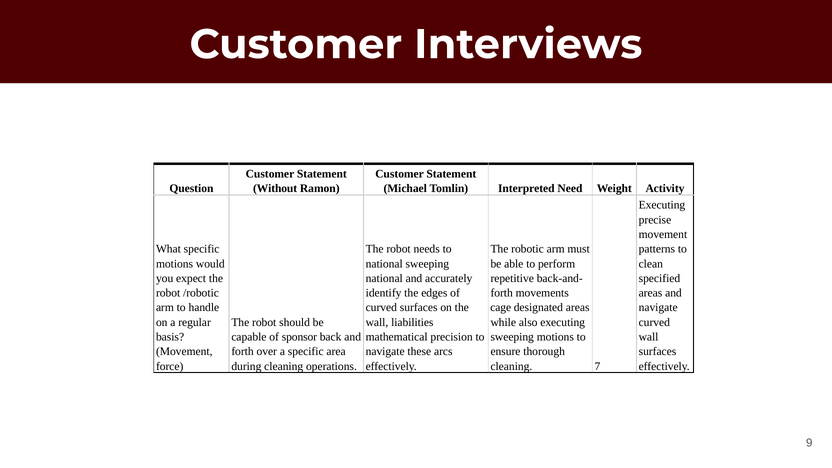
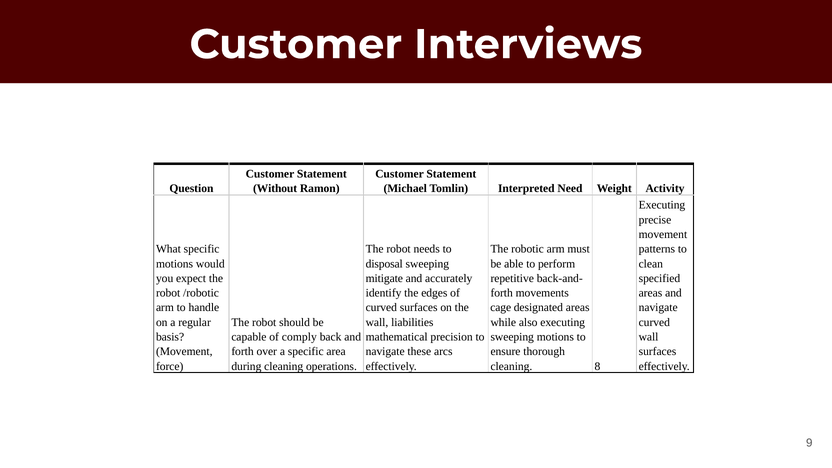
national: national -> disposal (384, 264)
national: national -> mitigate (384, 278)
sponsor: sponsor -> comply (299, 337)
7: 7 -> 8 (597, 366)
